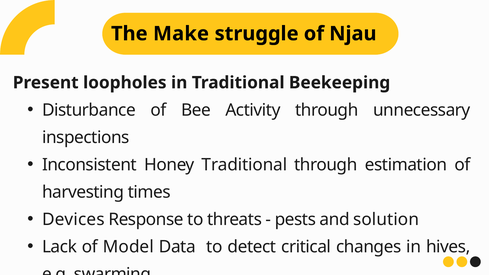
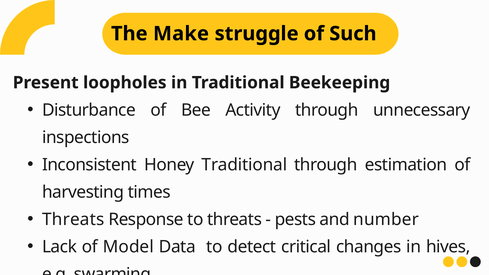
Njau: Njau -> Such (353, 34)
Devices: Devices -> Threats (73, 219)
solution: solution -> number (386, 219)
